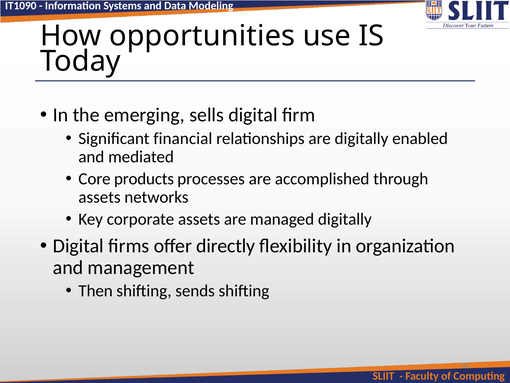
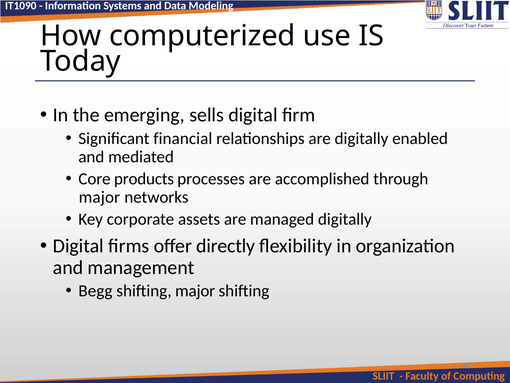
opportunities: opportunities -> computerized (202, 36)
assets: assets -> major (99, 197)
Then: Then -> Begg (95, 291)
shifting sends: sends -> major (195, 291)
